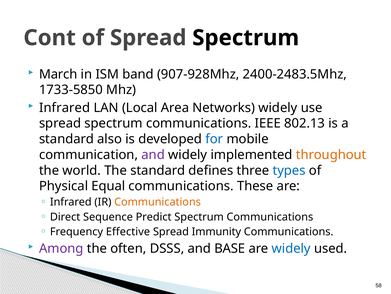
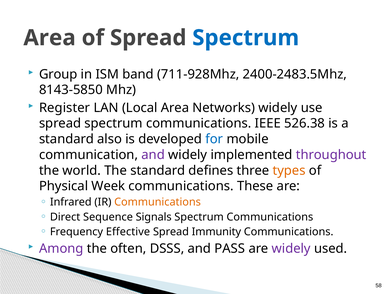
Cont: Cont -> Area (50, 38)
Spectrum colour: black -> blue (246, 38)
March: March -> Group (58, 74)
907-928Mhz: 907-928Mhz -> 711-928Mhz (198, 74)
1733-5850: 1733-5850 -> 8143-5850 (71, 90)
Infrared: Infrared -> Register (65, 107)
802.13: 802.13 -> 526.38 (305, 123)
throughout colour: orange -> purple (331, 154)
types colour: blue -> orange (289, 170)
Equal: Equal -> Week (108, 186)
Predict: Predict -> Signals (154, 216)
BASE: BASE -> PASS (230, 248)
widely colour: blue -> purple (291, 248)
